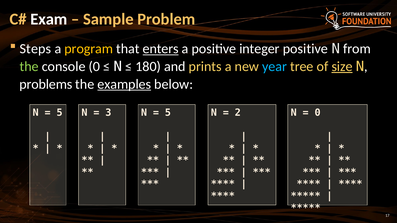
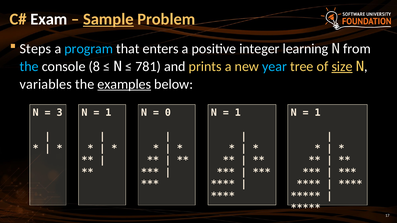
Sample underline: none -> present (108, 19)
program colour: yellow -> light blue (89, 49)
enters underline: present -> none (161, 49)
integer positive: positive -> learning (305, 49)
the colour: light green -> light blue (29, 67)
console 0: 0 -> 8 (94, 67)
180: 180 -> 781 (148, 67)
problems: problems -> variables (46, 84)
5: 5 -> 3 (60, 113)
3: 3 -> 1 (108, 113)
5: 5 -> 0 (168, 113)
2: 2 -> 1 (238, 113)
0: 0 -> 1 (318, 113)
